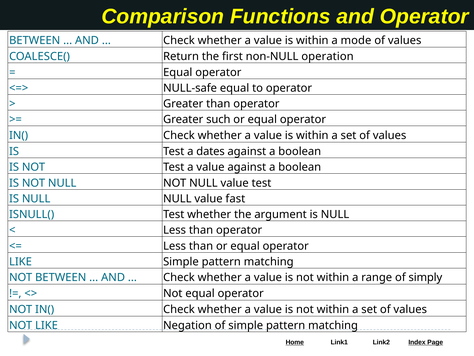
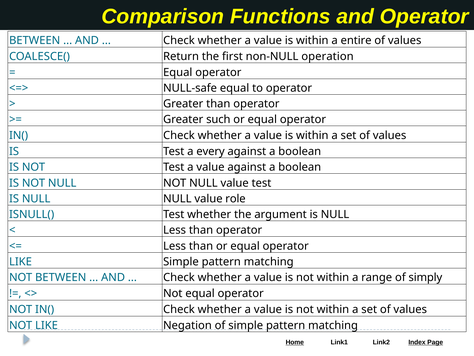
mode: mode -> entire (356, 40)
dates: dates -> every (211, 151)
fast: fast -> role (235, 198)
